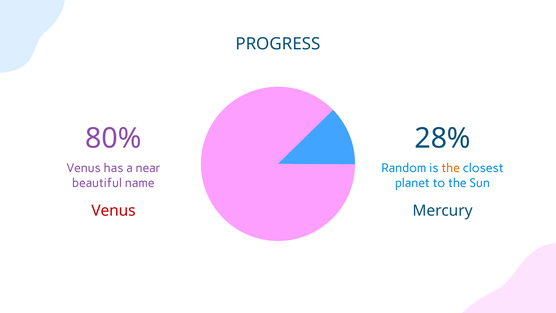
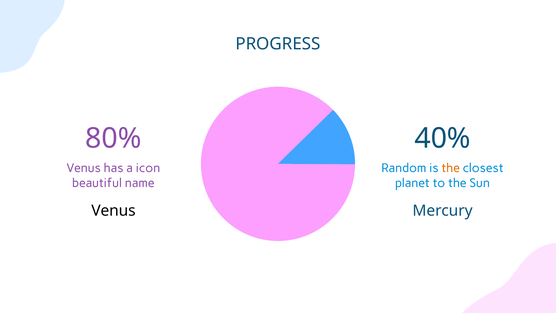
28%: 28% -> 40% (443, 138)
near: near -> icon (148, 168)
Venus colour: red -> black (113, 210)
